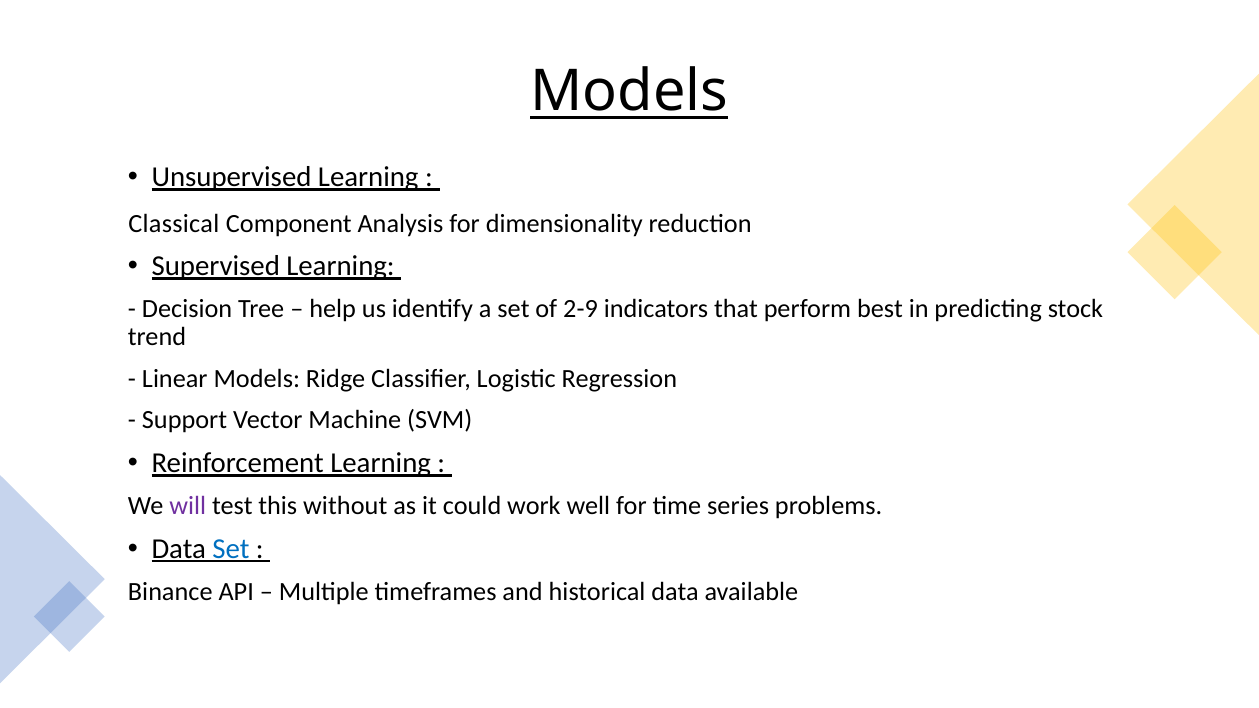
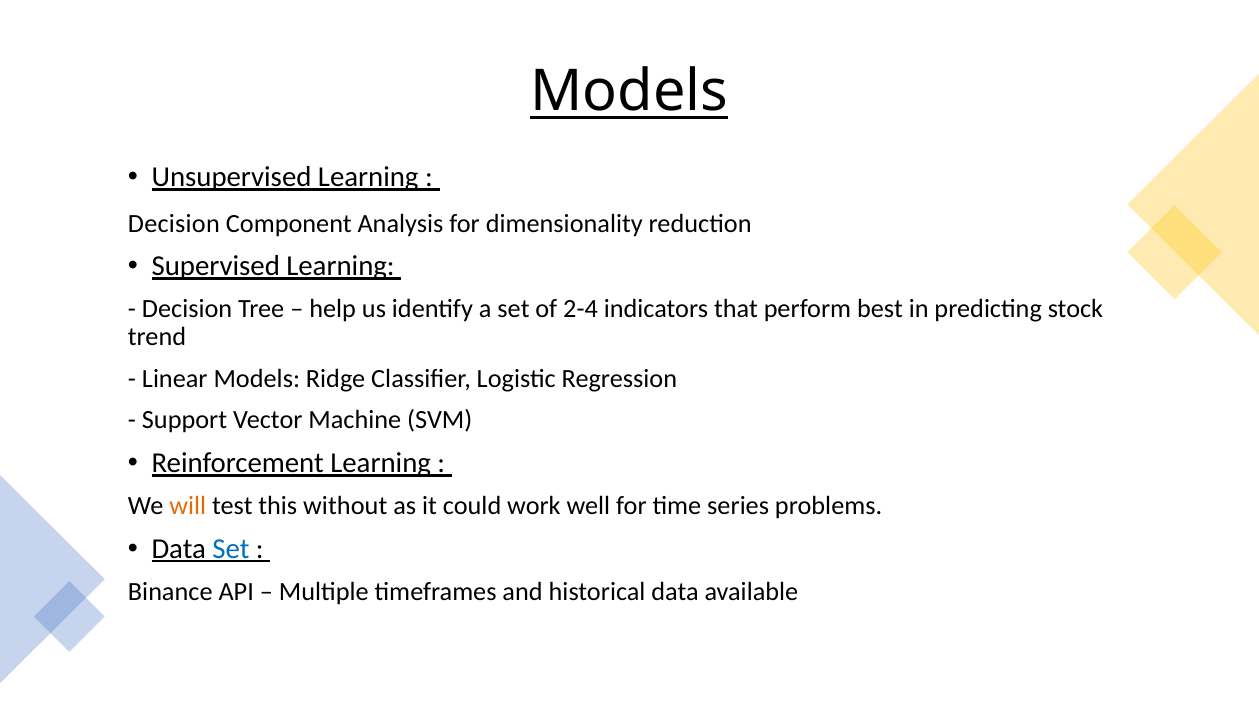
Classical: Classical -> Decision (174, 224)
2-9: 2-9 -> 2-4 (581, 309)
will colour: purple -> orange (188, 506)
